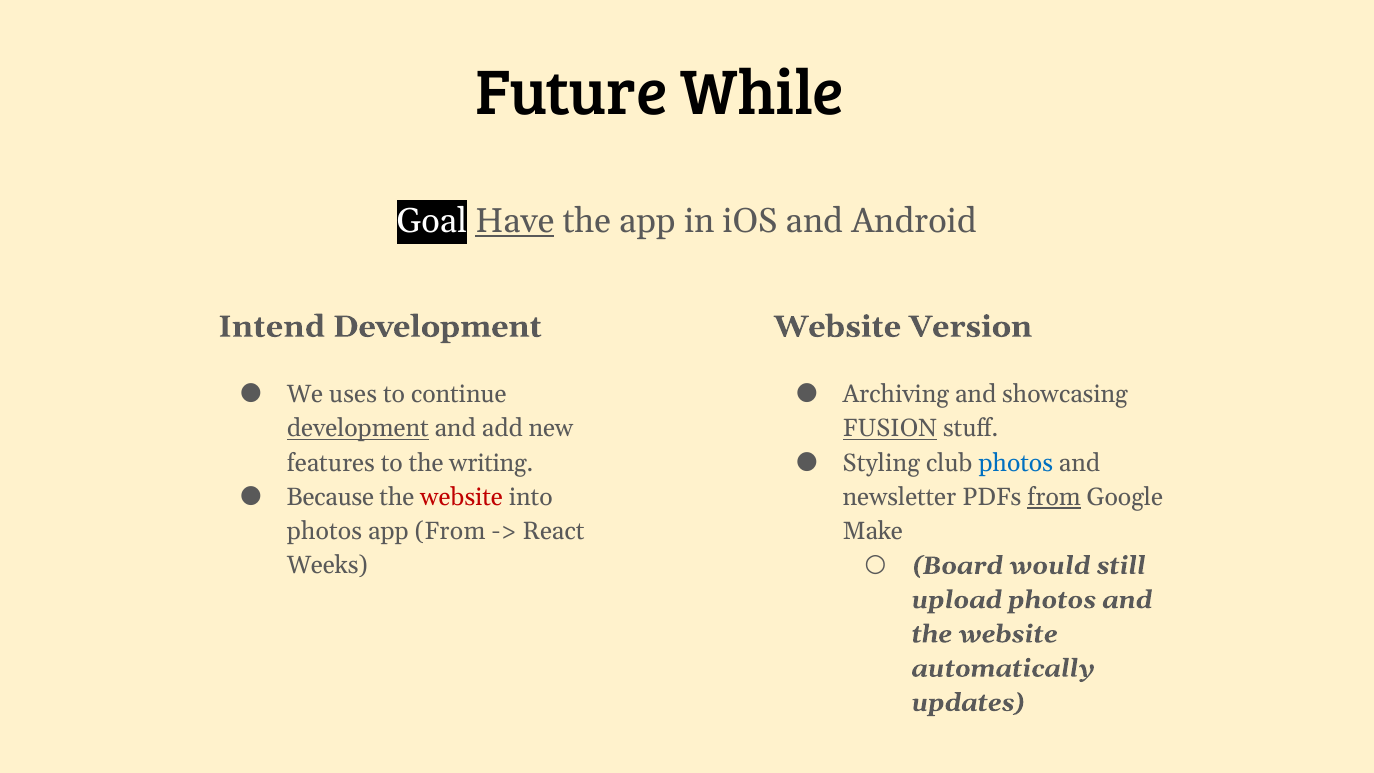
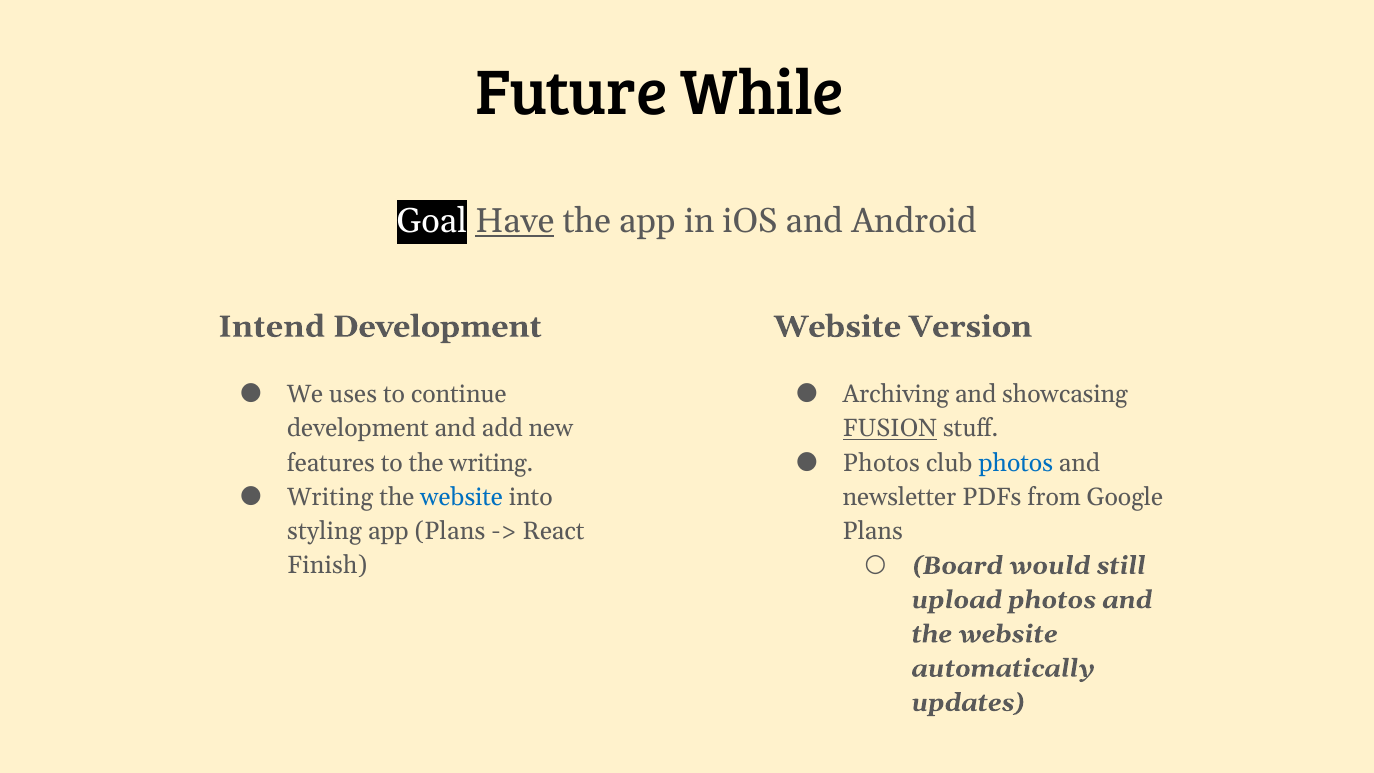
development underline: present -> none (358, 429)
Styling: Styling -> Photos (881, 463)
Because: Because -> Writing (330, 497)
website colour: red -> blue (462, 497)
from underline: present -> none (1054, 497)
photos: photos -> styling (324, 531)
app From: From -> Plans (450, 531)
Make: Make -> Plans (873, 531)
Weeks: Weeks -> Finish (327, 566)
